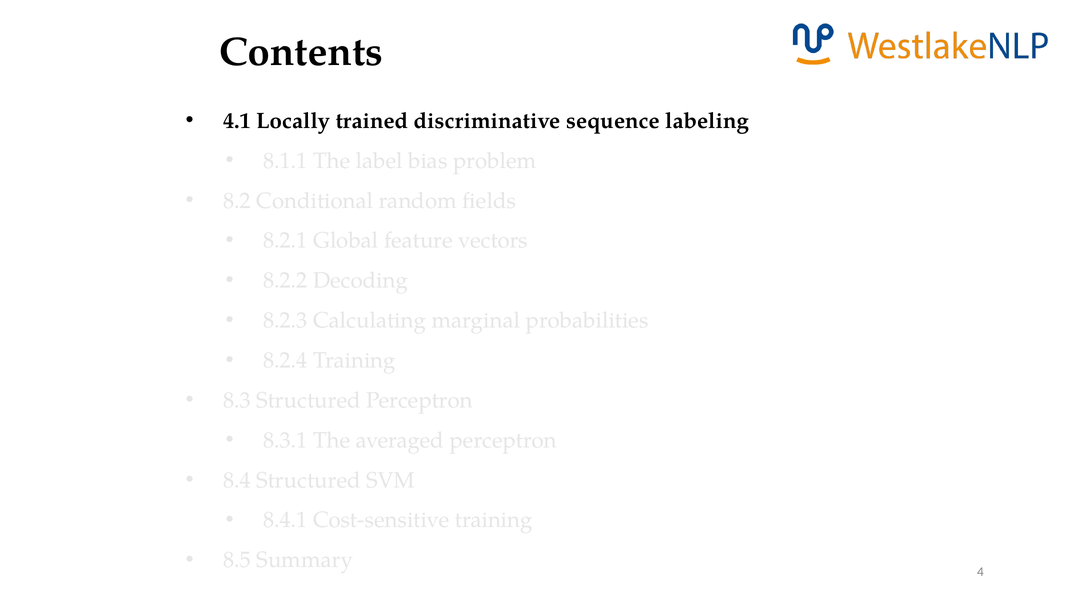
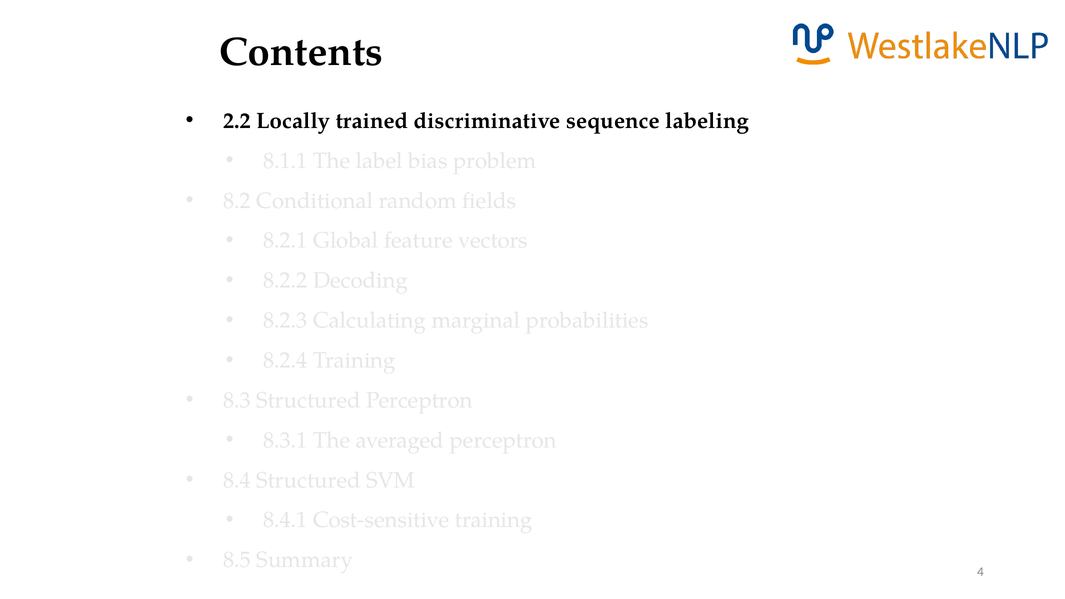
4.1: 4.1 -> 2.2 (237, 121)
